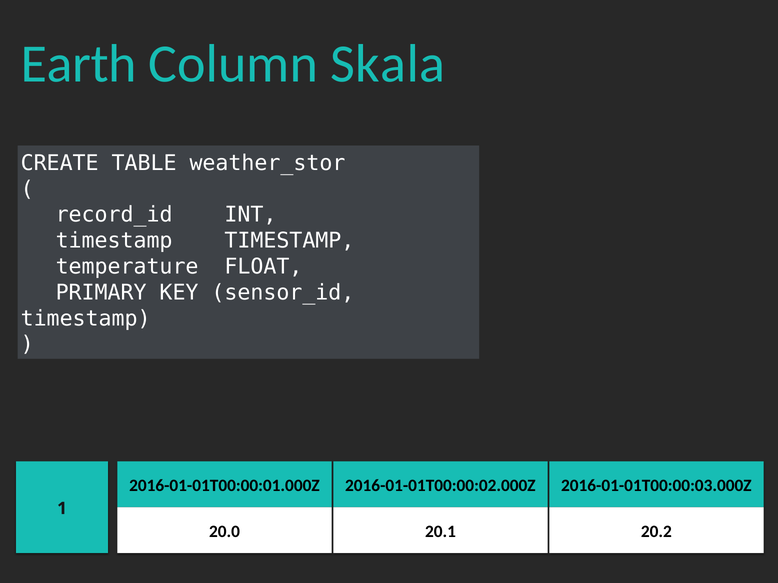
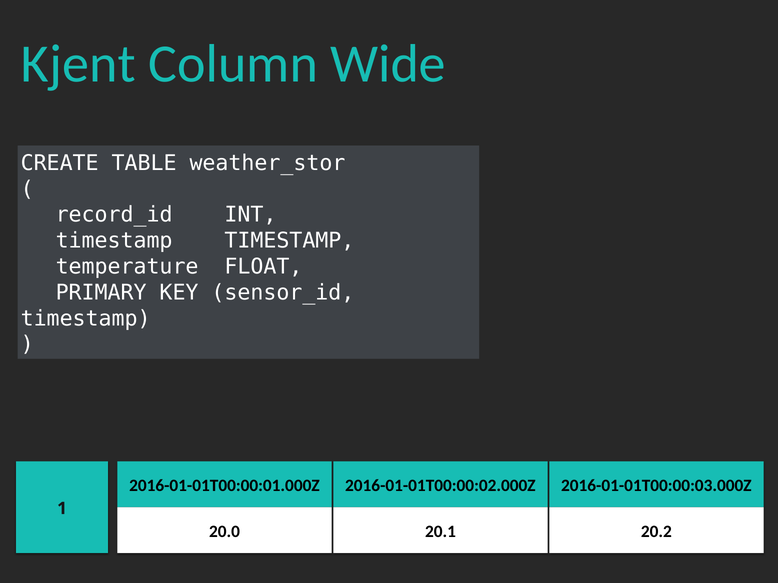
Earth: Earth -> Kjent (78, 64)
Skala: Skala -> Wide (388, 64)
